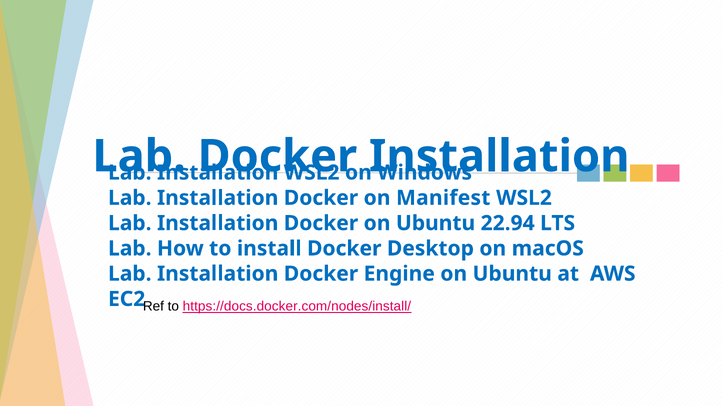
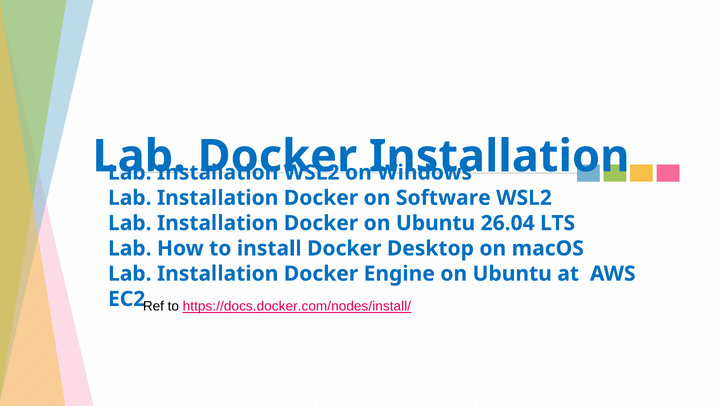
Manifest: Manifest -> Software (443, 198)
22.94: 22.94 -> 26.04 (508, 223)
